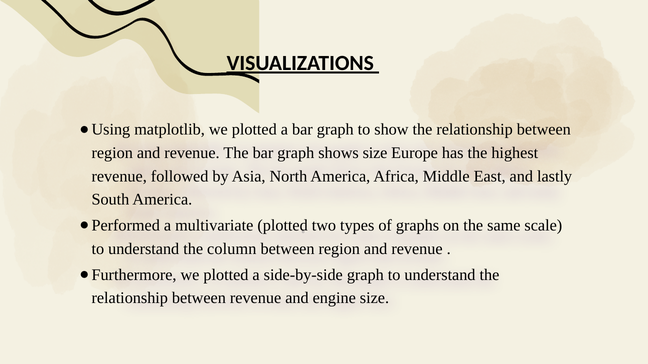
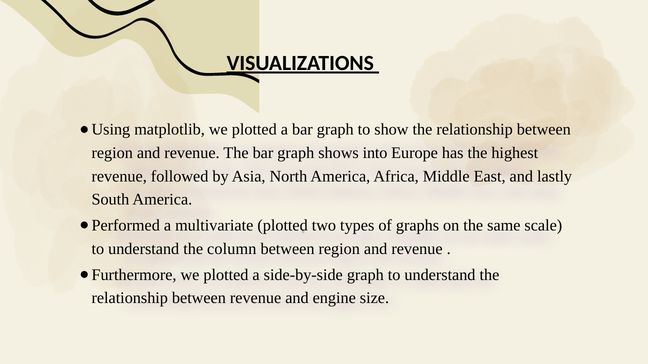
shows size: size -> into (375, 153)
